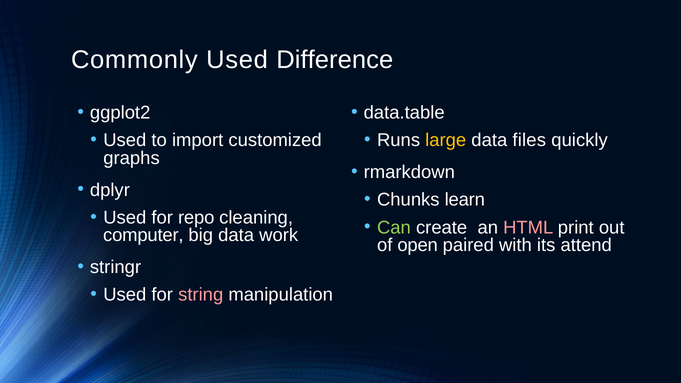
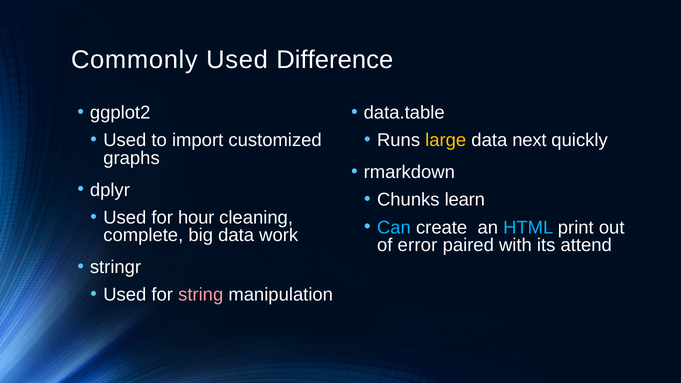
files: files -> next (529, 140)
repo: repo -> hour (196, 218)
Can colour: light green -> light blue (394, 228)
HTML colour: pink -> light blue (528, 228)
computer: computer -> complete (143, 235)
open: open -> error (417, 245)
